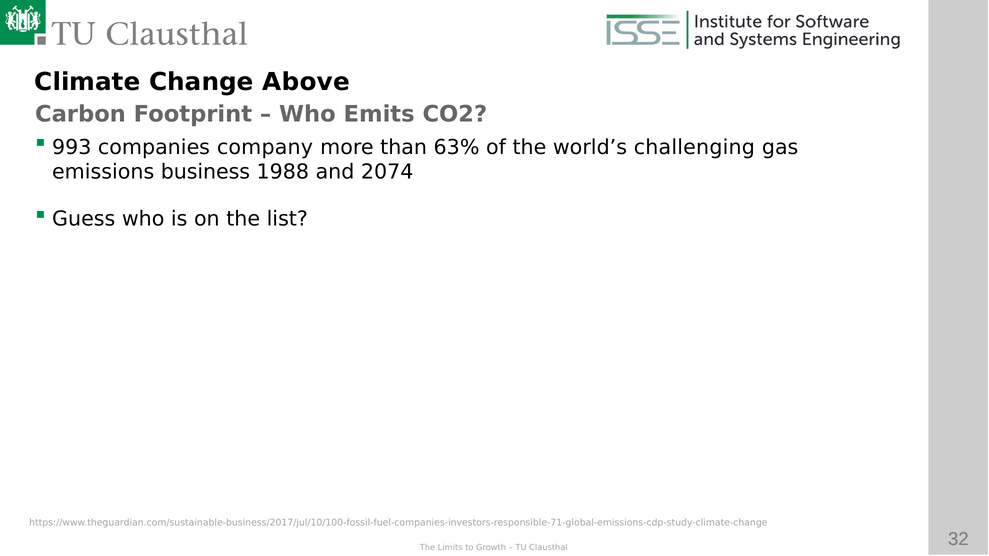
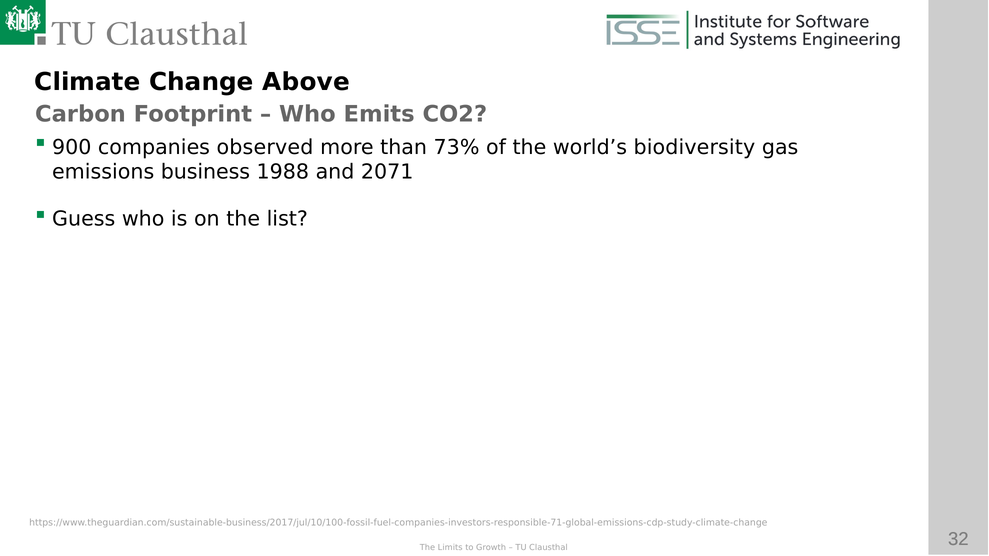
993: 993 -> 900 (72, 147)
company: company -> observed (265, 147)
63%: 63% -> 73% (457, 147)
challenging: challenging -> biodiversity (694, 147)
2074: 2074 -> 2071 (387, 172)
